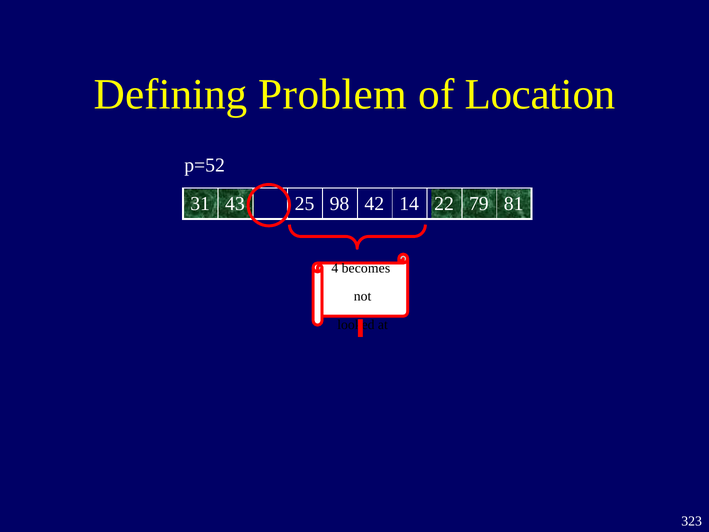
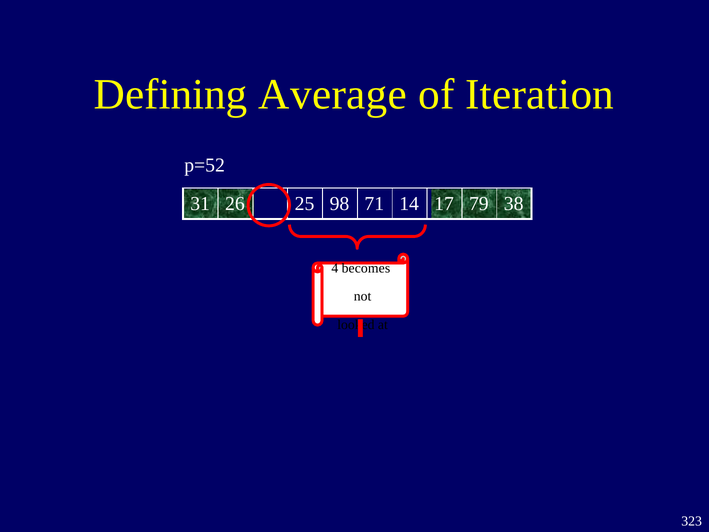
Problem: Problem -> Average (333, 95)
Location: Location -> Iteration (540, 95)
43: 43 -> 26 (235, 204)
42: 42 -> 71 (374, 204)
22: 22 -> 17 (444, 204)
81: 81 -> 38 (514, 204)
